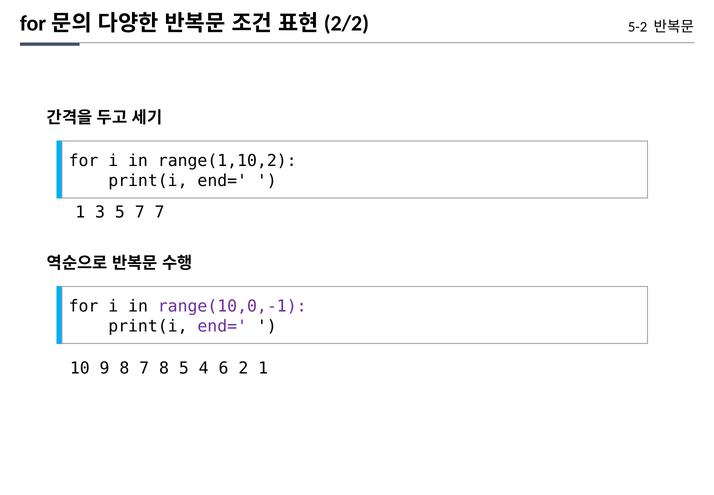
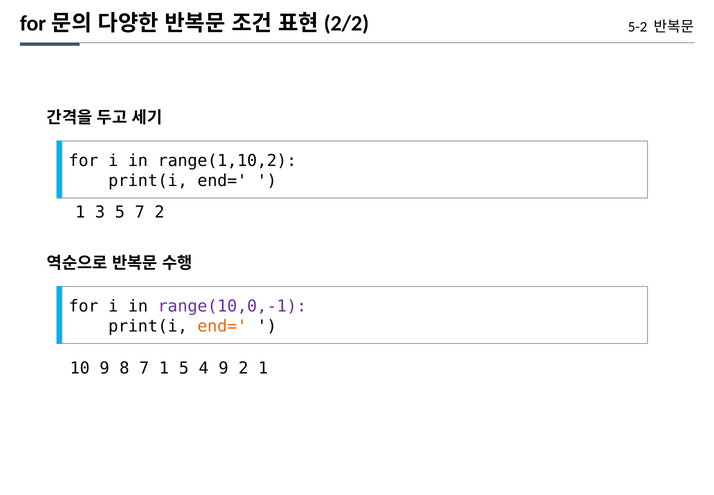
7 7: 7 -> 2 (160, 212)
end= colour: purple -> orange (222, 326)
7 8: 8 -> 1 (164, 368)
4 6: 6 -> 9 (223, 368)
